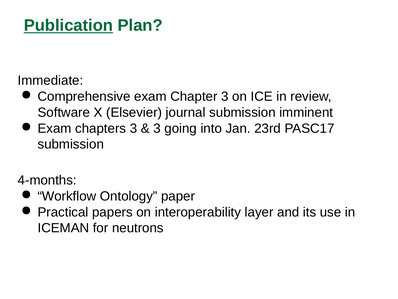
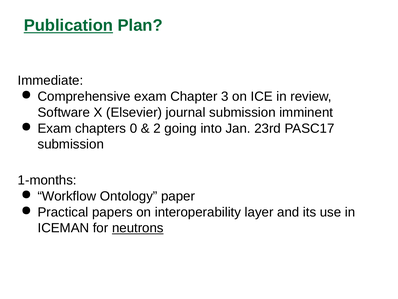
chapters 3: 3 -> 0 (133, 128)
3: 3 -> 2 (157, 128)
4-months: 4-months -> 1-months (47, 180)
neutrons underline: none -> present (138, 228)
